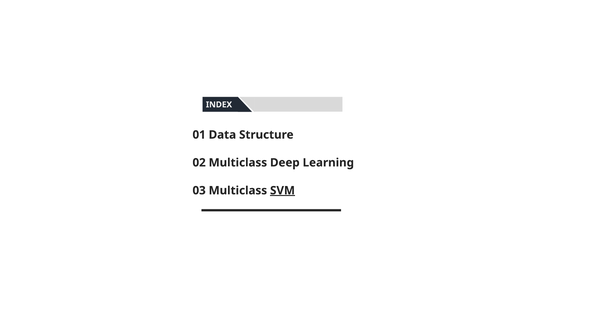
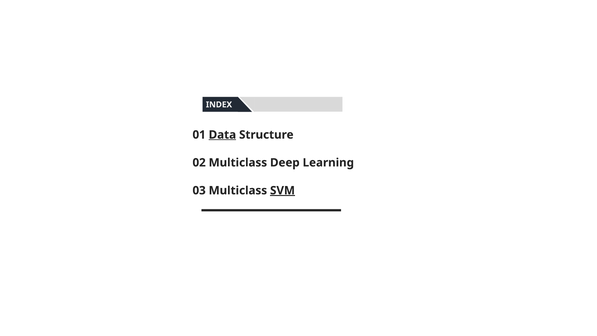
Data underline: none -> present (222, 135)
